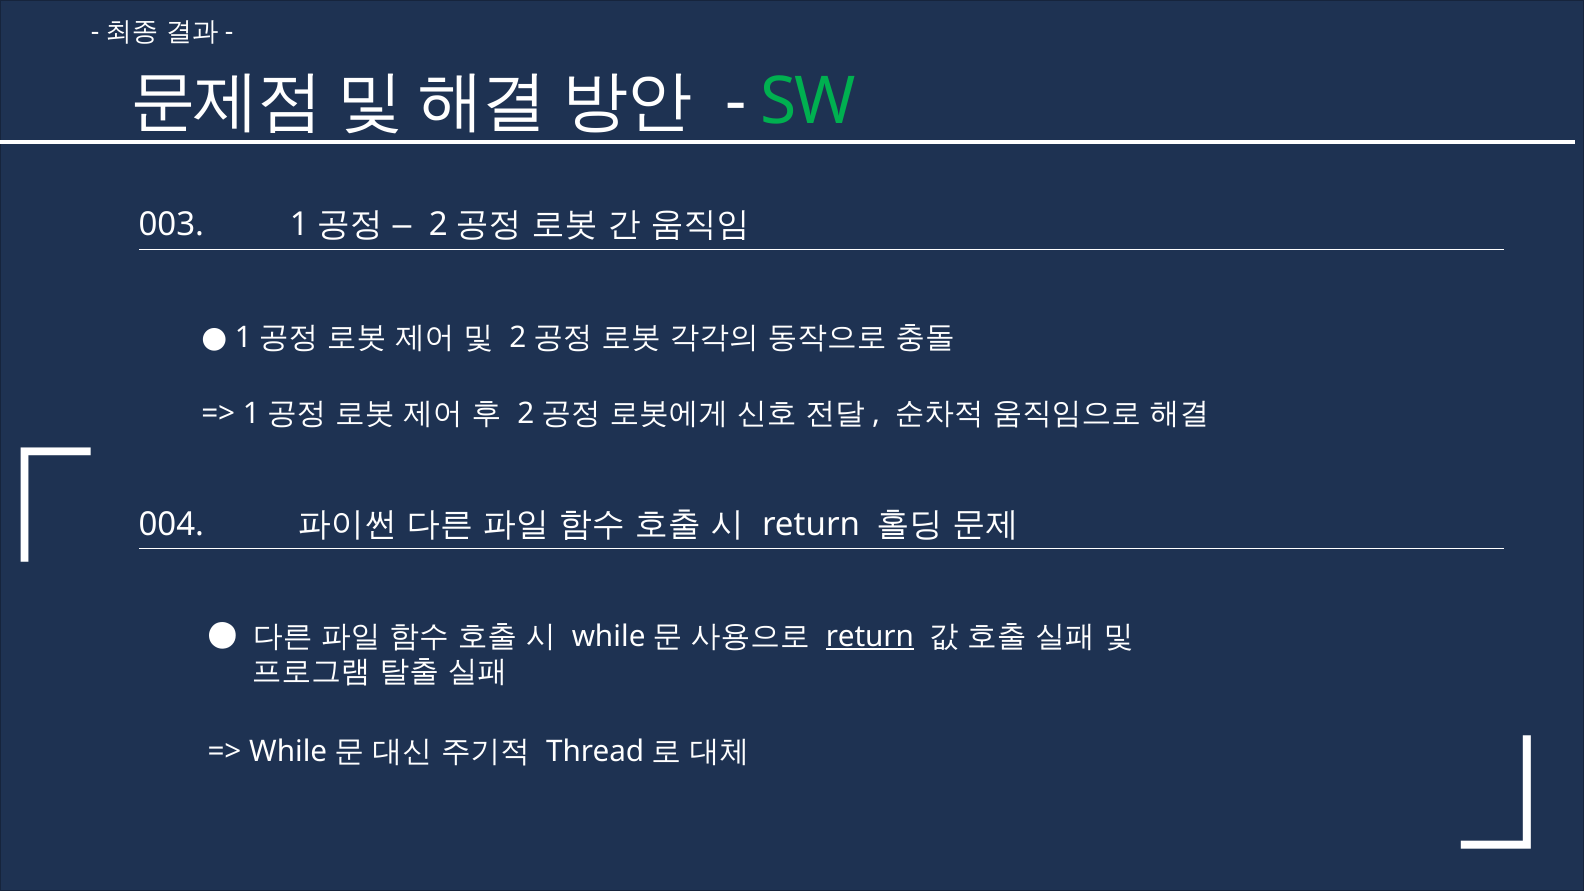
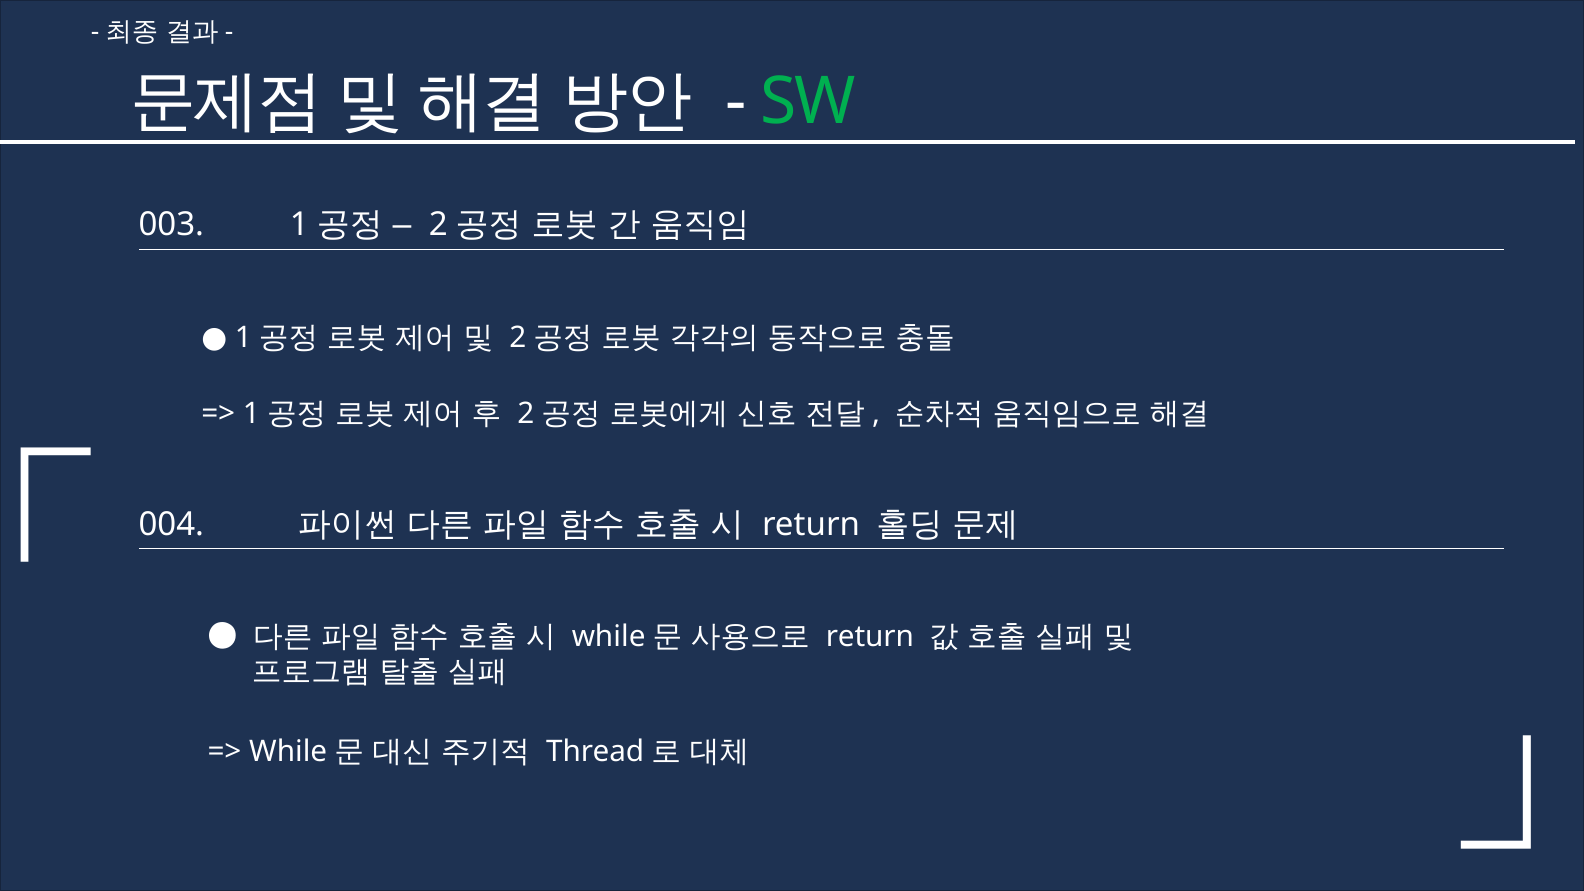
return underline: present -> none (870, 636)
